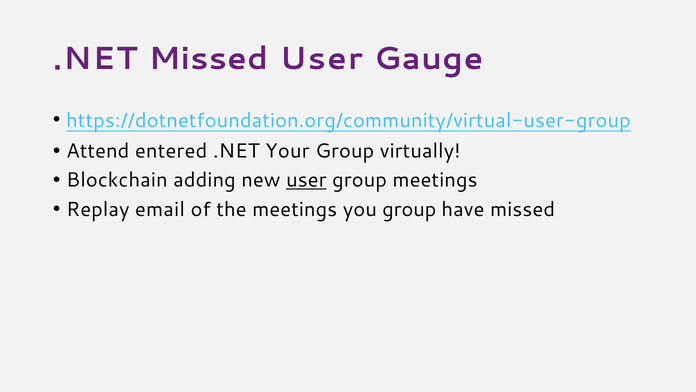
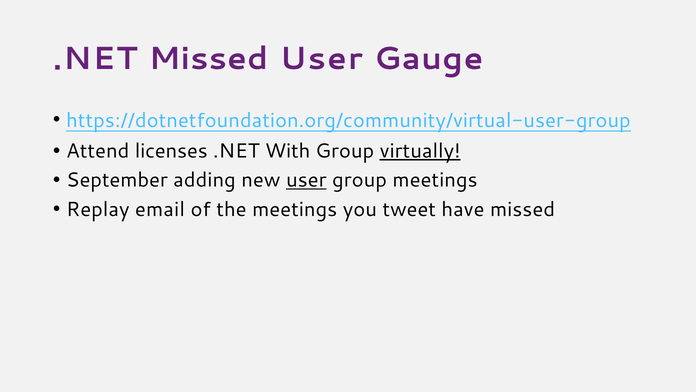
entered: entered -> licenses (171, 151)
Your: Your -> With (288, 151)
virtually underline: none -> present (420, 151)
Blockchain: Blockchain -> September (117, 180)
you group: group -> tweet (409, 209)
